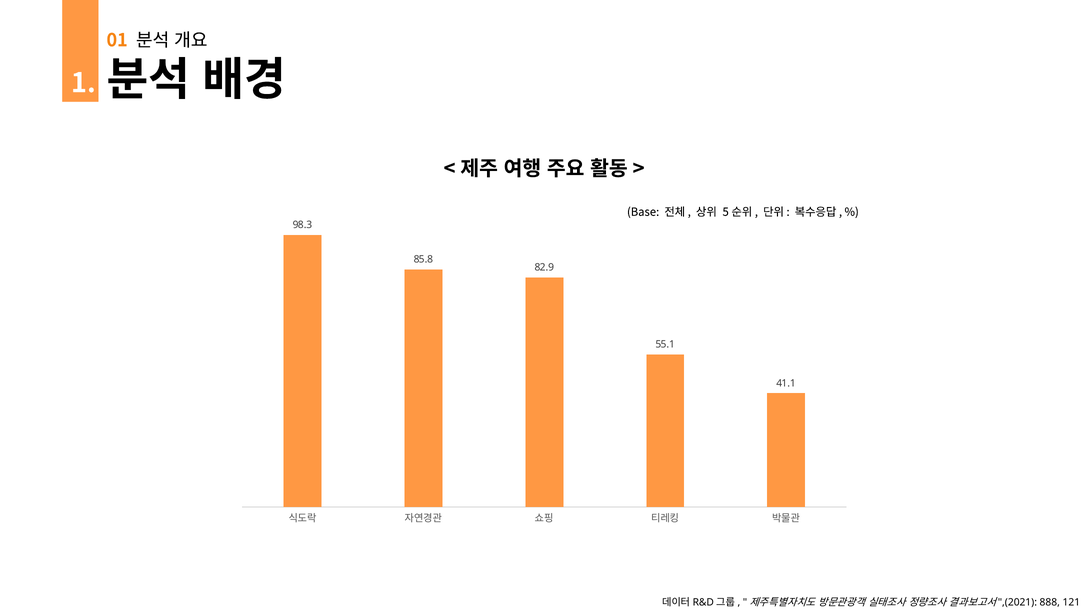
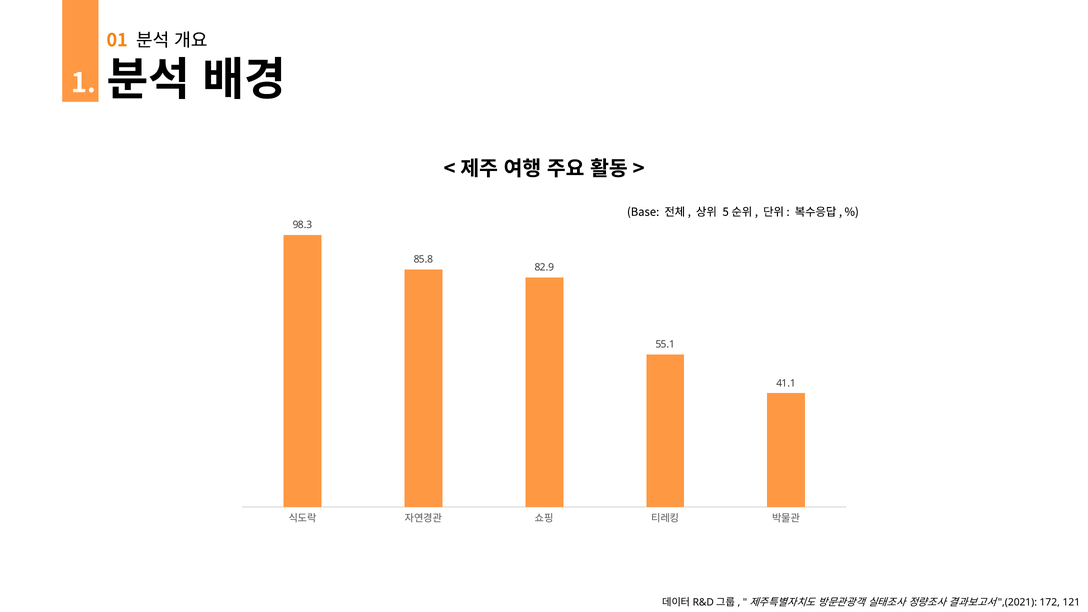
888: 888 -> 172 (1050, 602)
